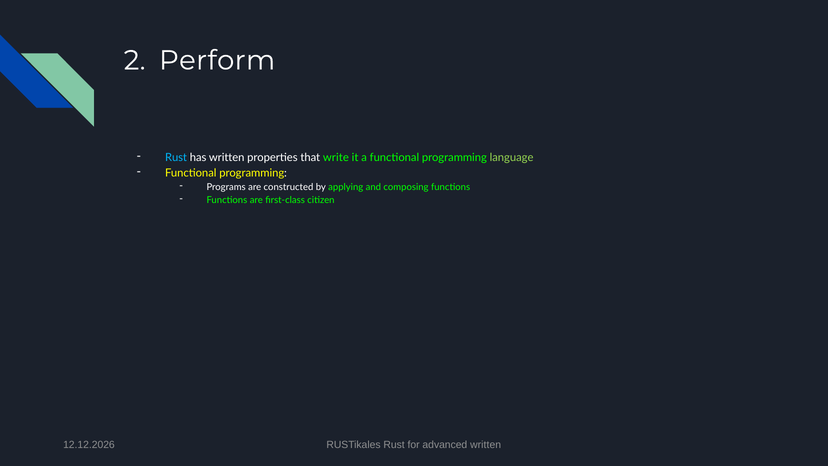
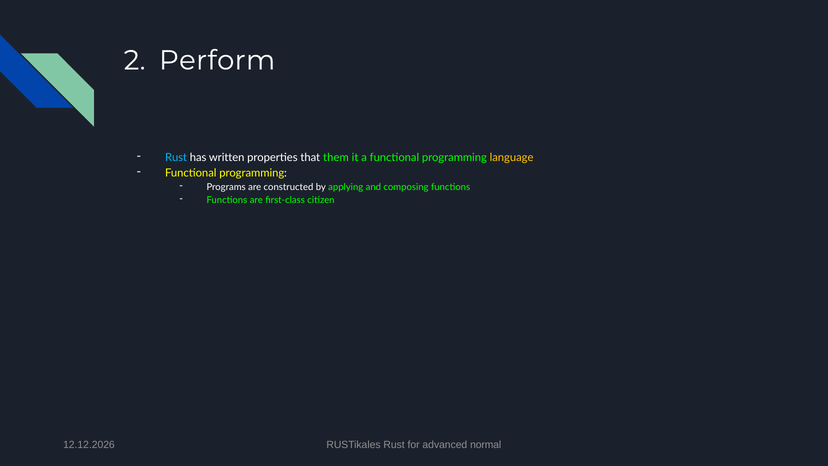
write: write -> them (336, 158)
language colour: light green -> yellow (512, 158)
advanced written: written -> normal (486, 445)
